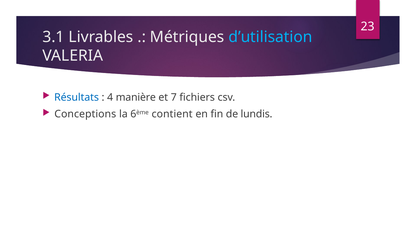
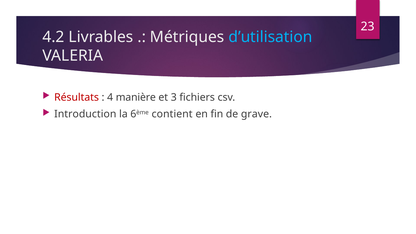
3.1: 3.1 -> 4.2 (54, 37)
Résultats colour: blue -> red (77, 97)
7: 7 -> 3 (174, 97)
Conceptions: Conceptions -> Introduction (85, 114)
lundis: lundis -> grave (256, 114)
